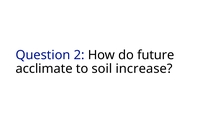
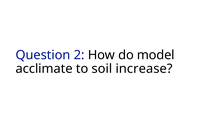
future: future -> model (156, 55)
